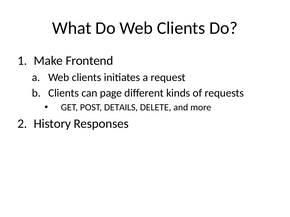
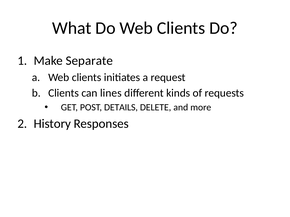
Frontend: Frontend -> Separate (89, 61)
page: page -> lines (111, 93)
